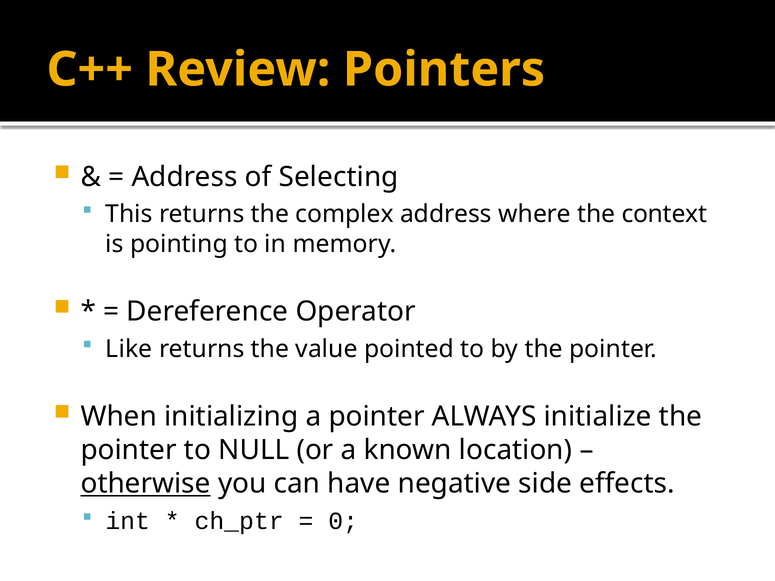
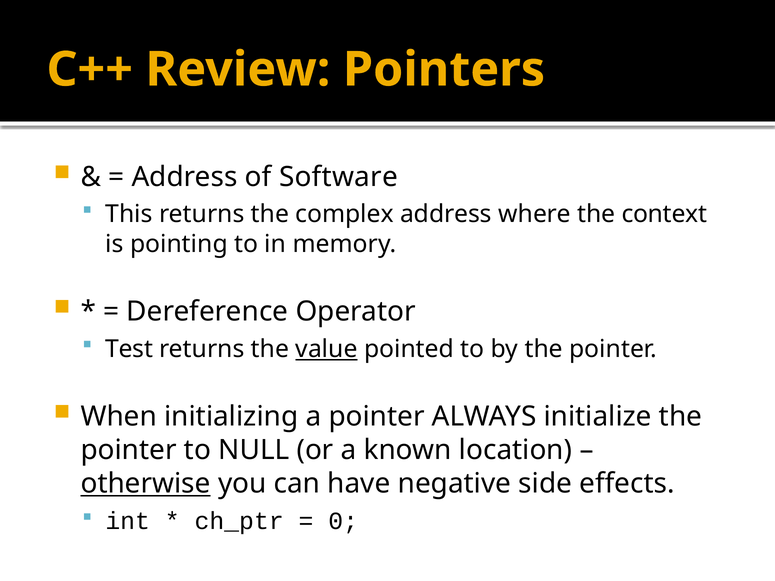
Selecting: Selecting -> Software (339, 177)
Like: Like -> Test (129, 349)
value underline: none -> present (327, 349)
